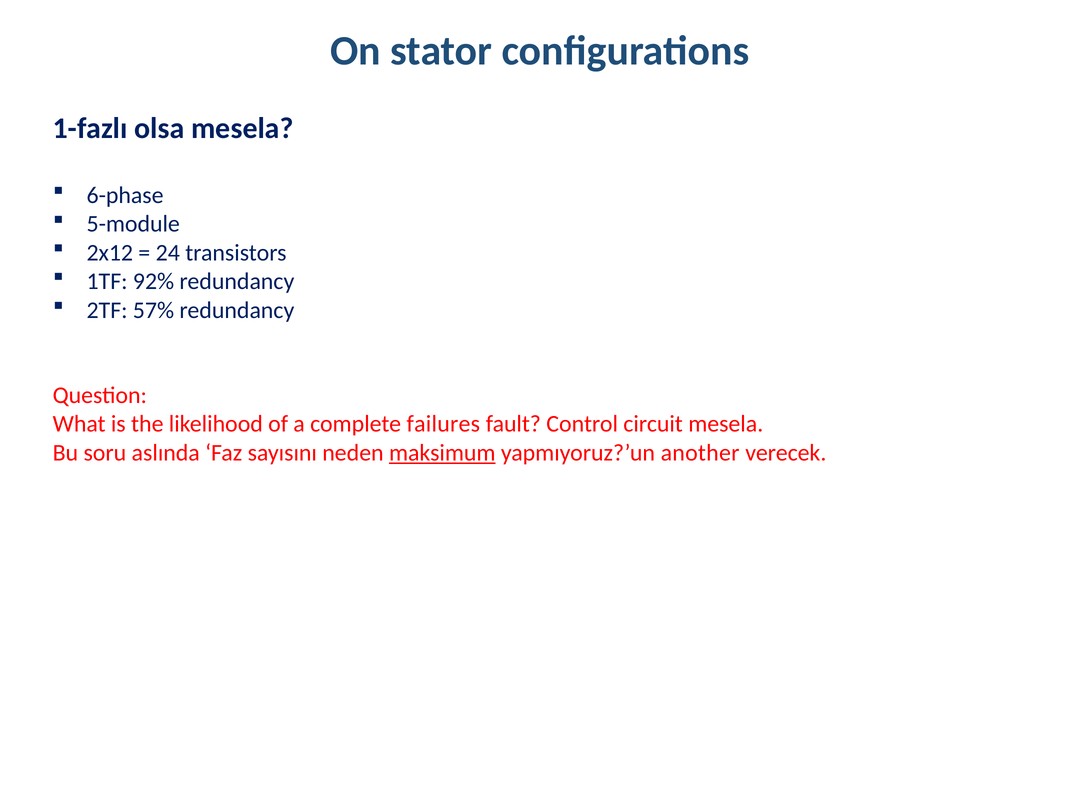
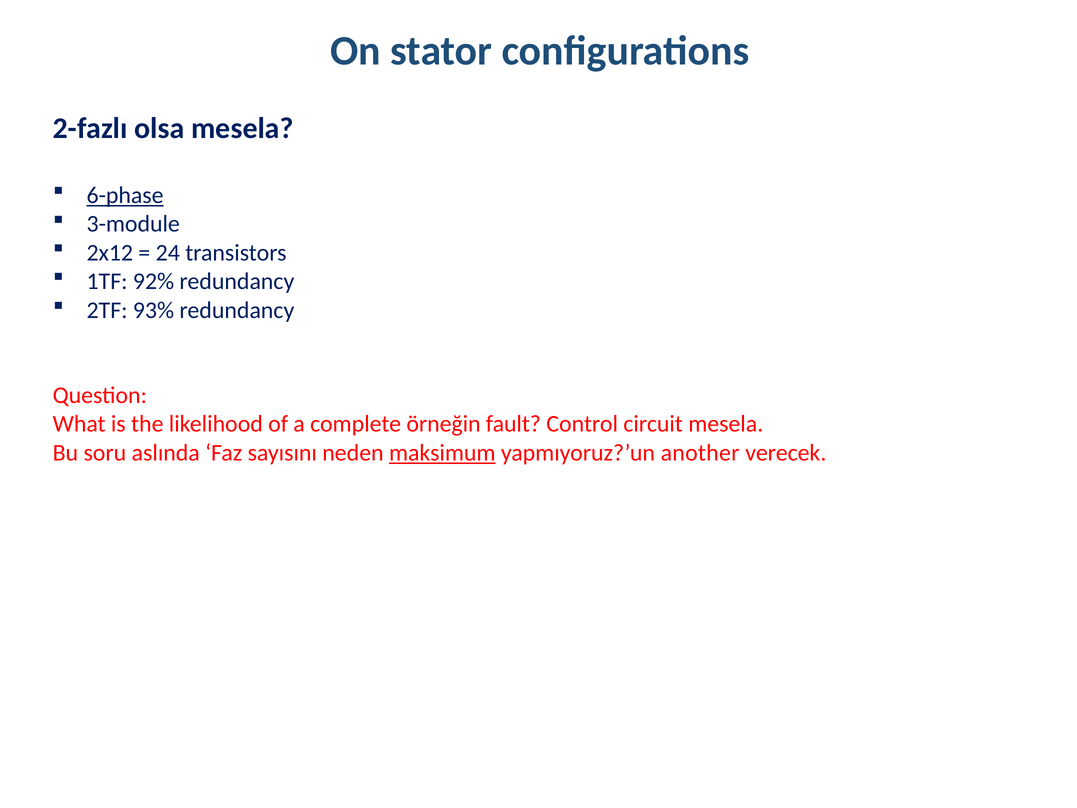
1-fazlı: 1-fazlı -> 2-fazlı (90, 128)
6-phase underline: none -> present (125, 195)
5-module: 5-module -> 3-module (133, 224)
57%: 57% -> 93% (153, 310)
failures: failures -> örneğin (443, 424)
